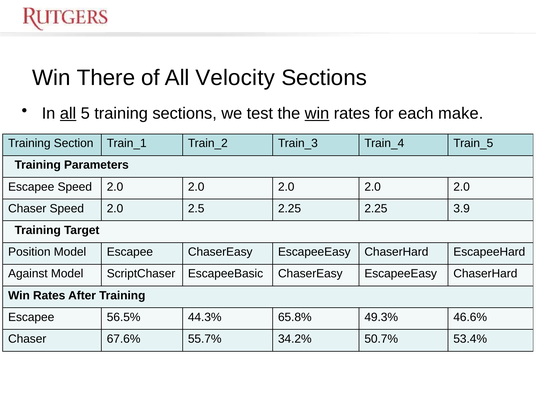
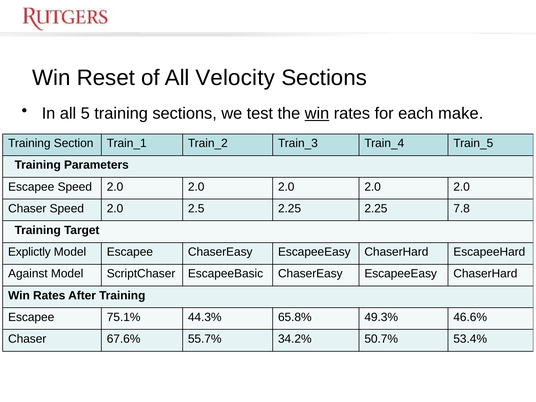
There: There -> Reset (106, 78)
all underline: present -> none (68, 114)
3.9: 3.9 -> 7.8 (462, 209)
Position: Position -> Explictly (29, 252)
56.5%: 56.5% -> 75.1% (124, 317)
